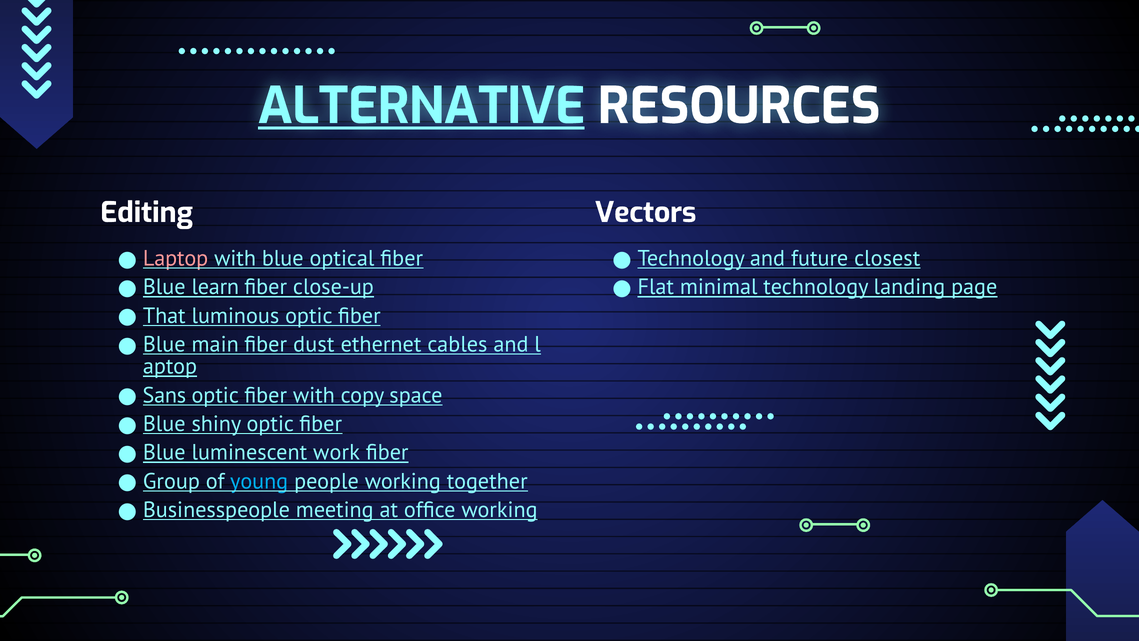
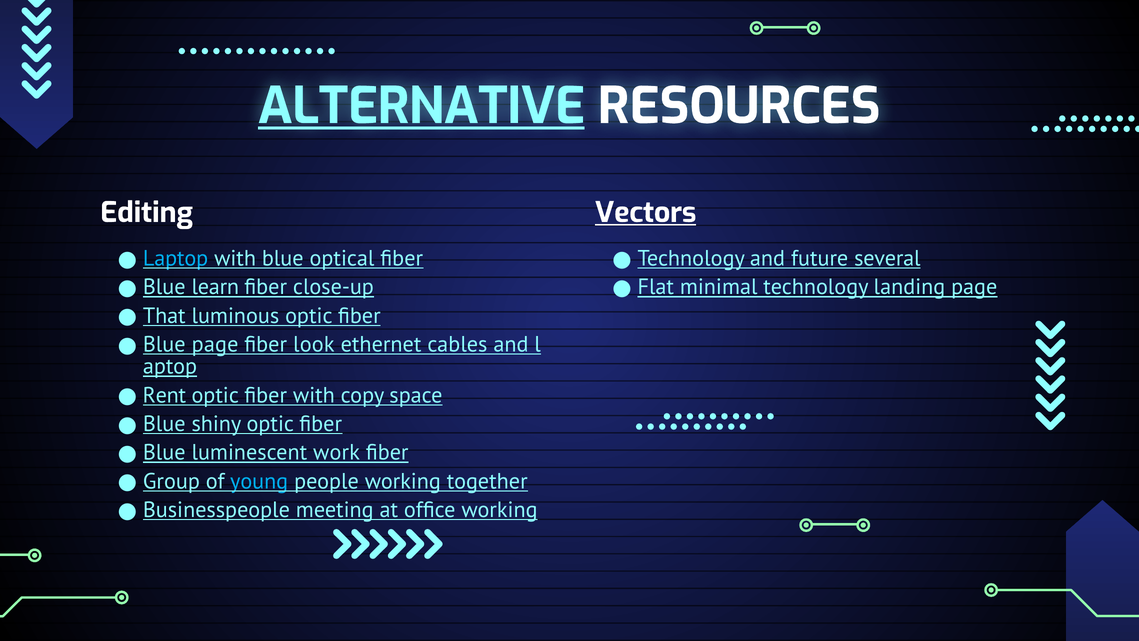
Vectors underline: none -> present (646, 212)
Laptop colour: pink -> light blue (176, 258)
closest: closest -> several (887, 258)
Blue main: main -> page (215, 344)
dust: dust -> look (314, 344)
Sans: Sans -> Rent (164, 395)
